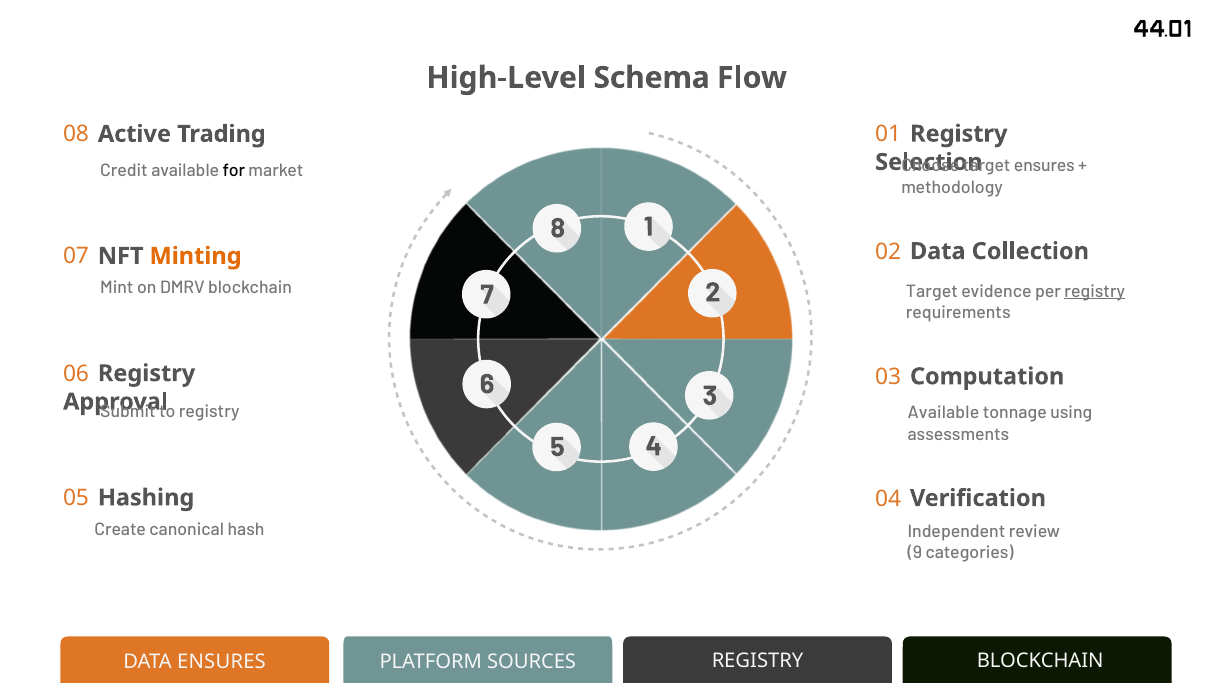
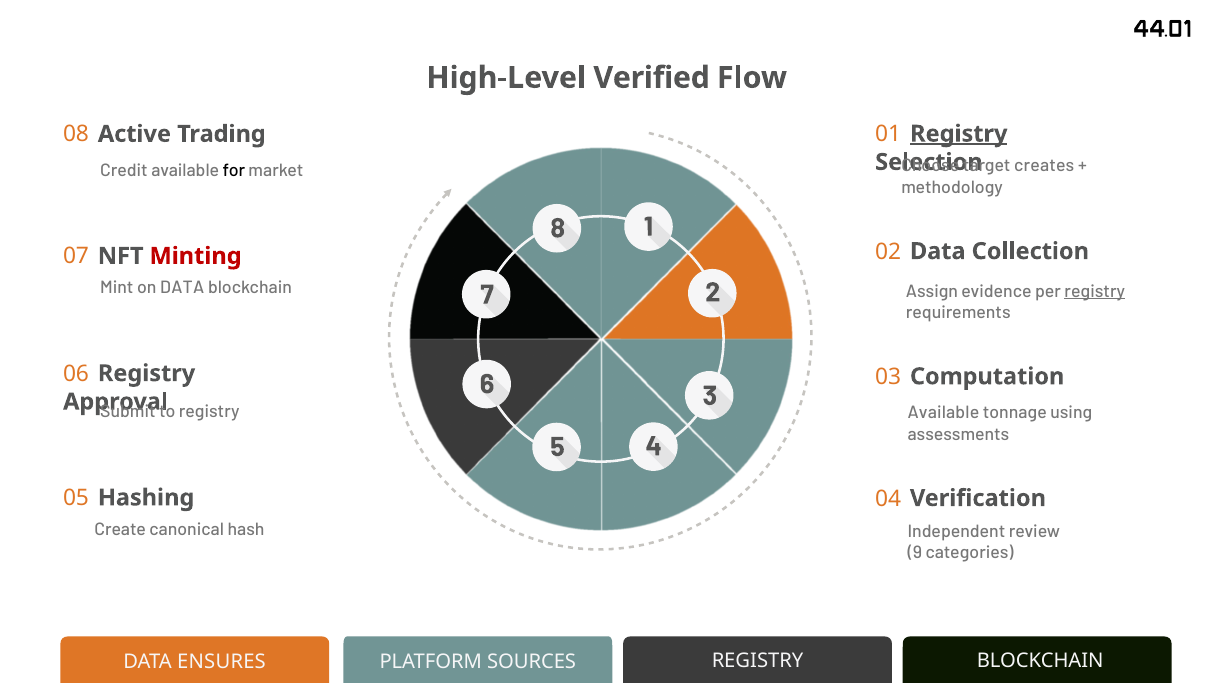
Schema: Schema -> Verified (652, 78)
Registry underline: none -> present (959, 134)
ensures: ensures -> creates (1044, 166)
Minting colour: orange -> red (196, 256)
on DMRV: DMRV -> DATA (182, 287)
Target: Target -> Assign (932, 291)
